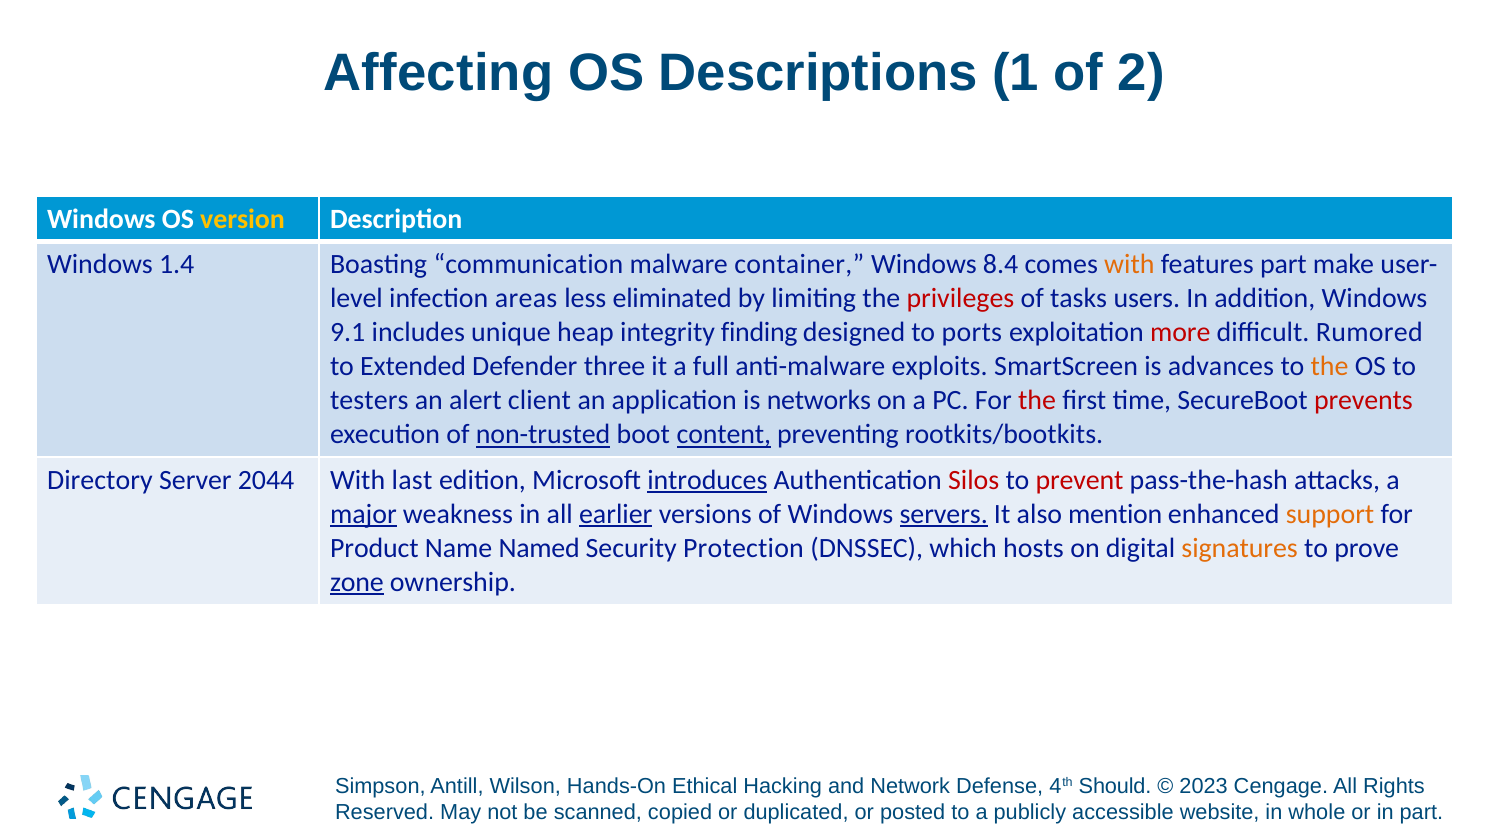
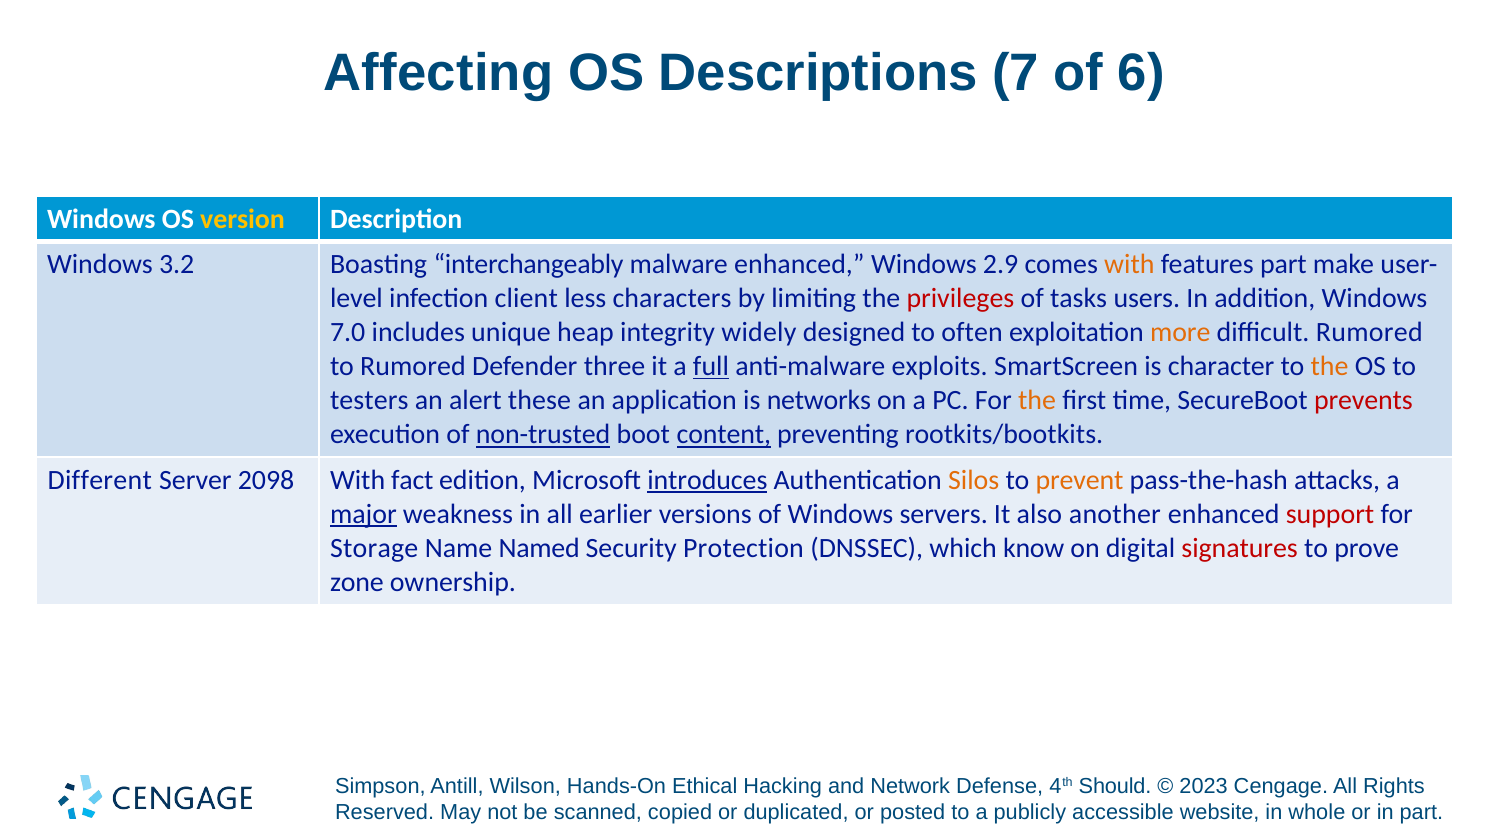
1: 1 -> 7 (1016, 73)
2: 2 -> 6 (1141, 73)
1.4: 1.4 -> 3.2 (177, 265)
communication: communication -> interchangeably (529, 265)
malware container: container -> enhanced (799, 265)
8.4: 8.4 -> 2.9 (1001, 265)
areas: areas -> client (526, 299)
eliminated: eliminated -> characters (672, 299)
9.1: 9.1 -> 7.0 (348, 333)
finding: finding -> widely (759, 333)
ports: ports -> often (972, 333)
more colour: red -> orange (1180, 333)
to Extended: Extended -> Rumored (413, 367)
full underline: none -> present (711, 367)
advances: advances -> character (1221, 367)
client: client -> these (540, 401)
the colour: red -> orange (1037, 401)
Directory: Directory -> Different (100, 480)
2044: 2044 -> 2098 (266, 480)
last: last -> fact (412, 480)
Silos colour: red -> orange (974, 480)
prevent colour: red -> orange (1080, 480)
earlier underline: present -> none (616, 514)
servers underline: present -> none (944, 514)
mention: mention -> another (1115, 514)
support colour: orange -> red (1330, 514)
Product: Product -> Storage (374, 548)
hosts: hosts -> know (1034, 548)
signatures colour: orange -> red (1240, 548)
zone underline: present -> none (357, 583)
